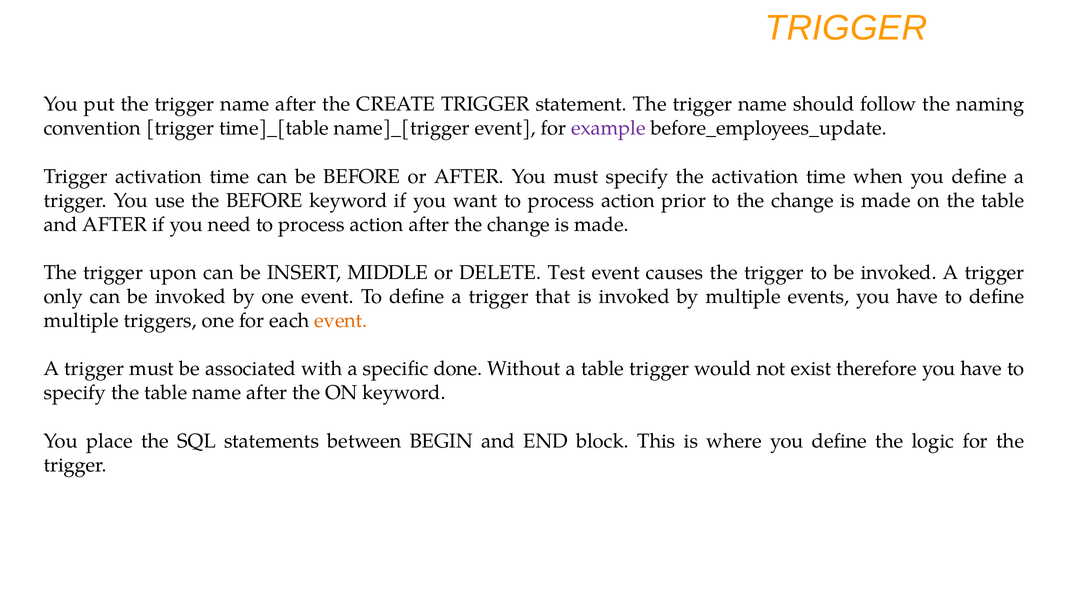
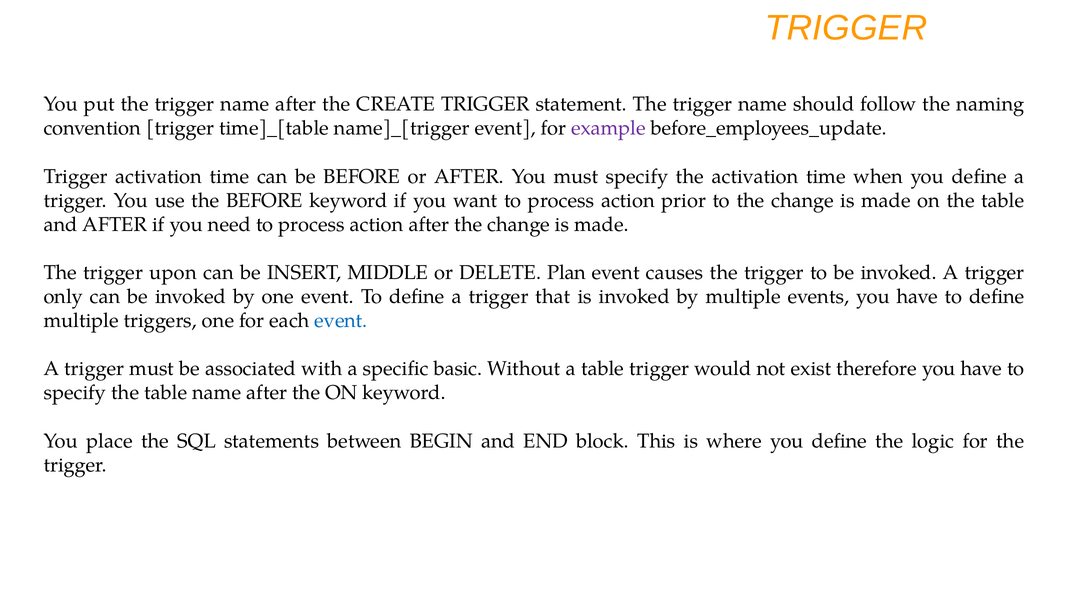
Test: Test -> Plan (567, 273)
event colour: orange -> blue (341, 321)
done: done -> basic (458, 369)
